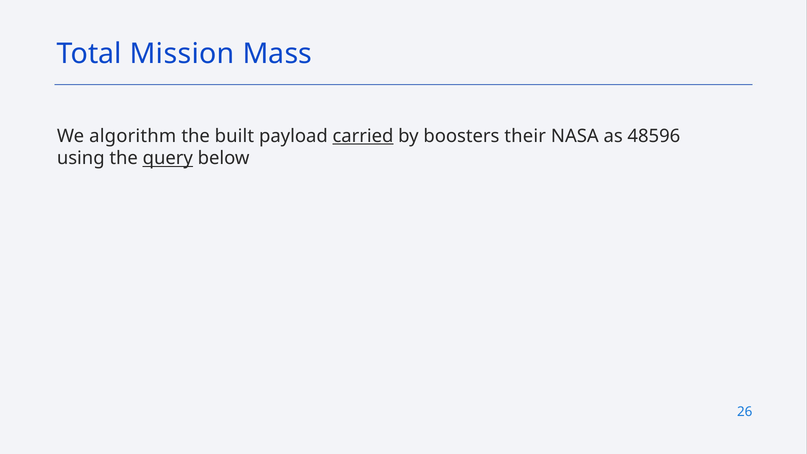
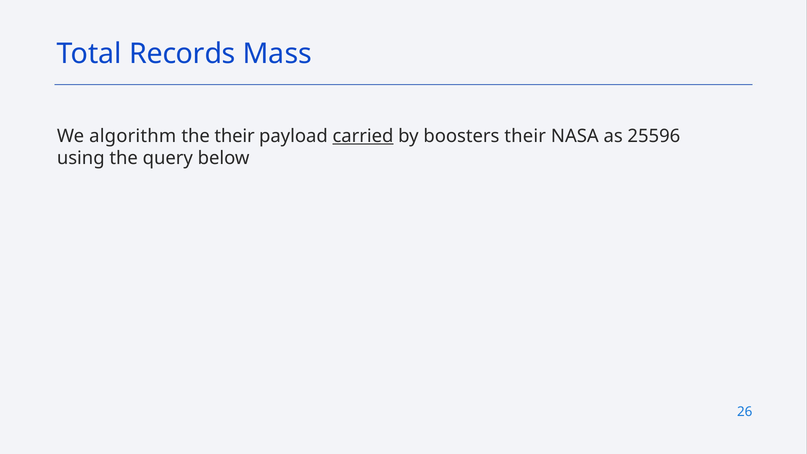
Mission: Mission -> Records (182, 54)
the built: built -> their (235, 136)
48596: 48596 -> 25596 (654, 136)
query underline: present -> none (168, 158)
